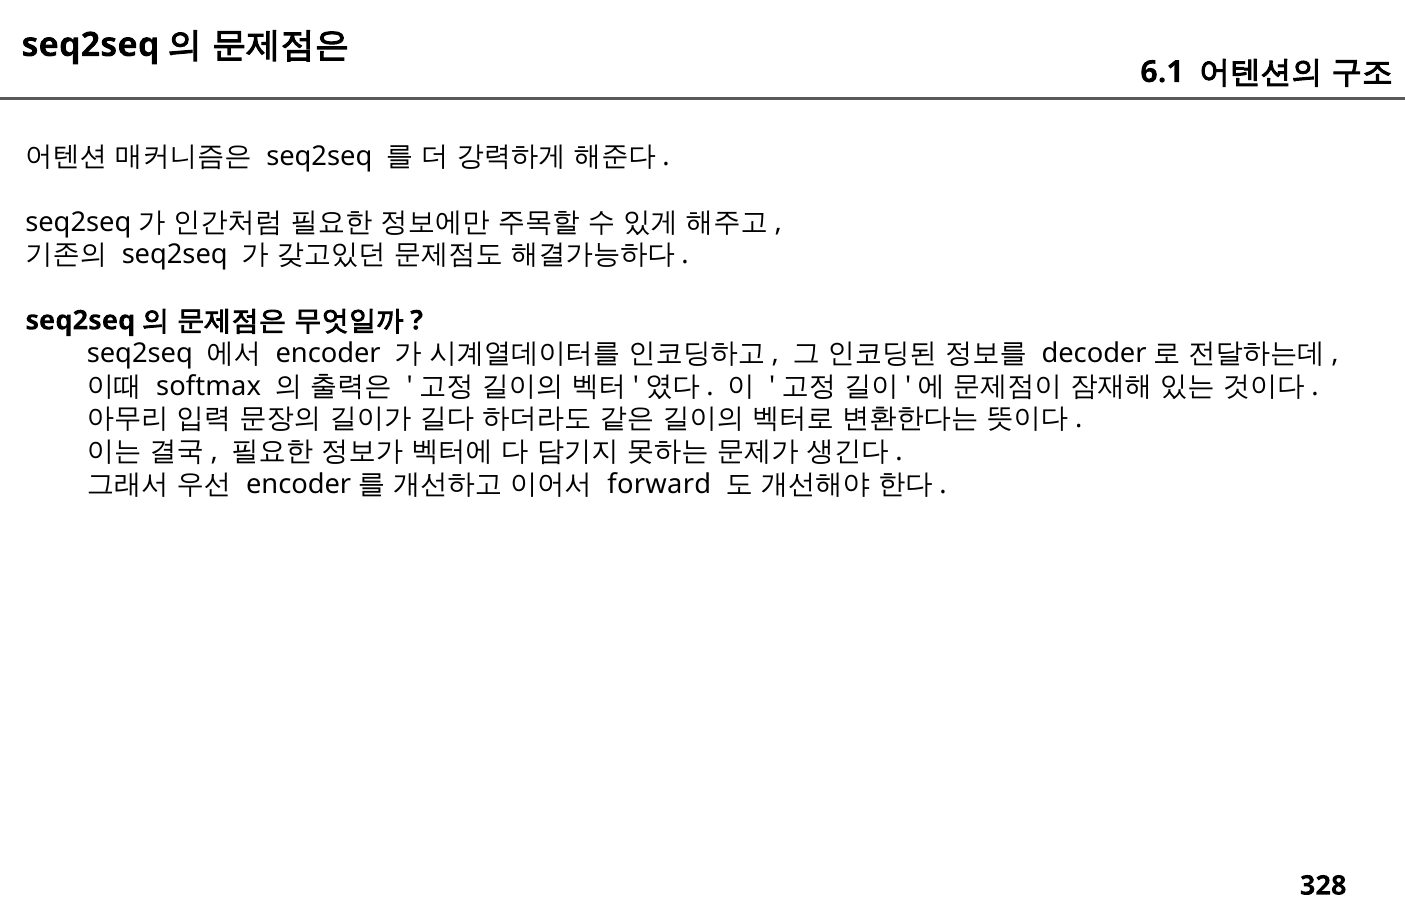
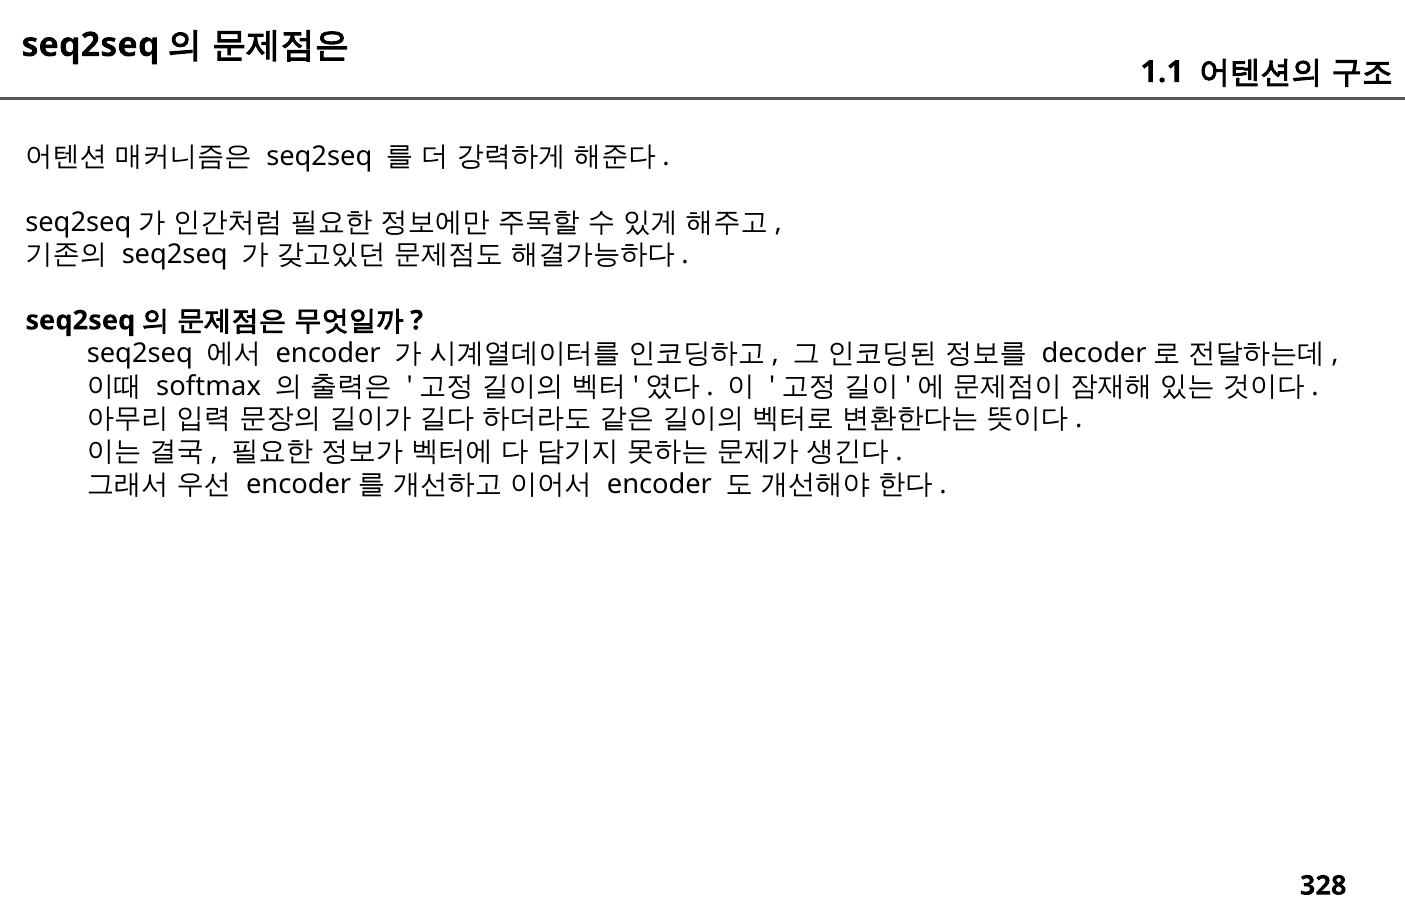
6.1: 6.1 -> 1.1 (1162, 72)
forward: forward -> encoder (659, 484)
